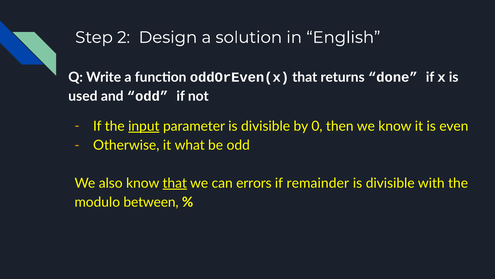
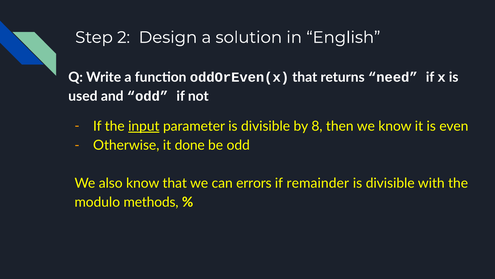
done: done -> need (393, 77)
0: 0 -> 8 (317, 126)
what: what -> done (190, 145)
that underline: present -> none (175, 183)
between: between -> methods (151, 202)
